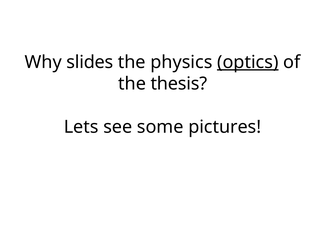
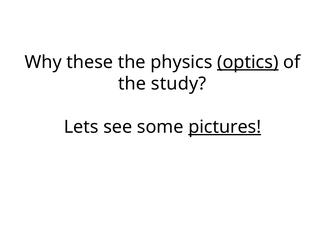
slides: slides -> these (90, 62)
thesis: thesis -> study (179, 84)
pictures underline: none -> present (225, 127)
